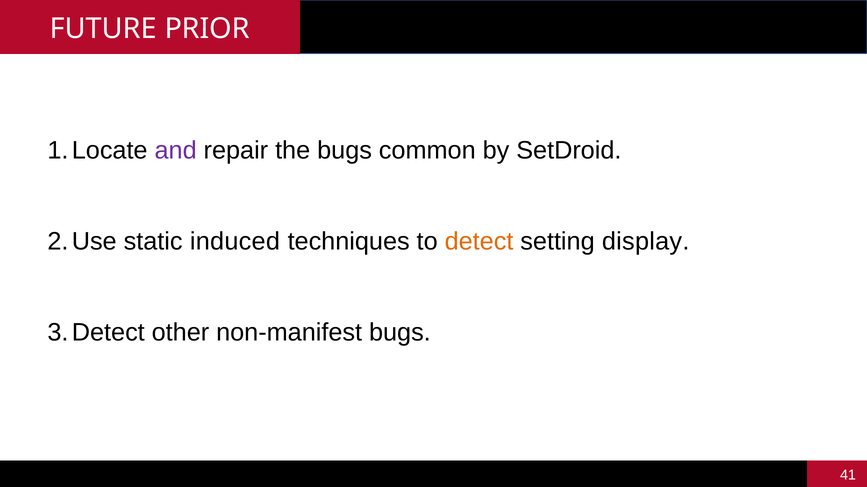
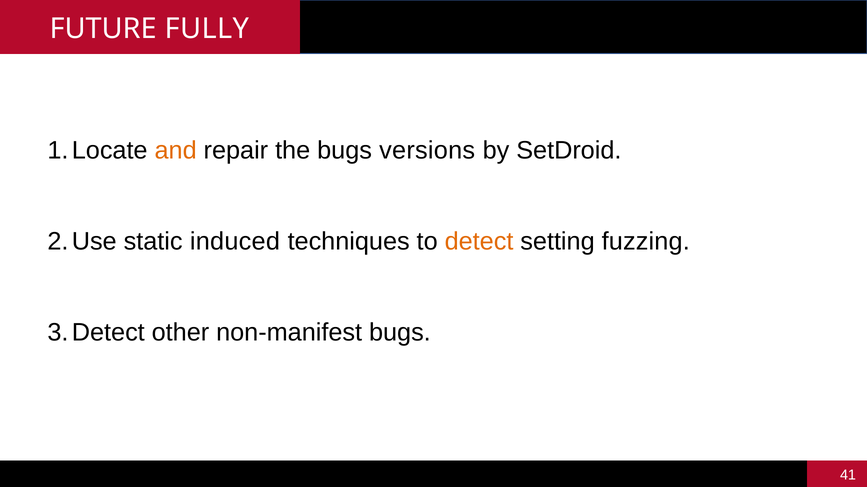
PRIOR: PRIOR -> FULLY (207, 29)
and colour: purple -> orange (176, 151)
common: common -> versions (427, 151)
display: display -> fuzzing (646, 242)
